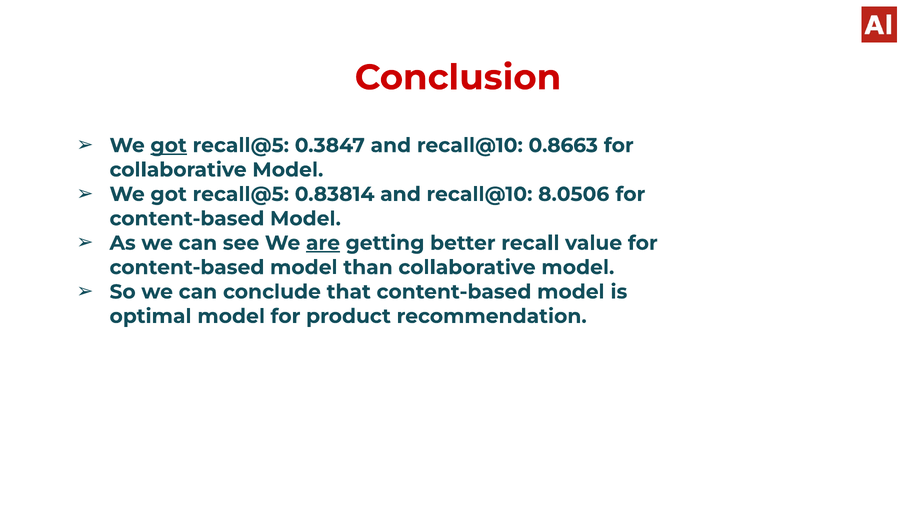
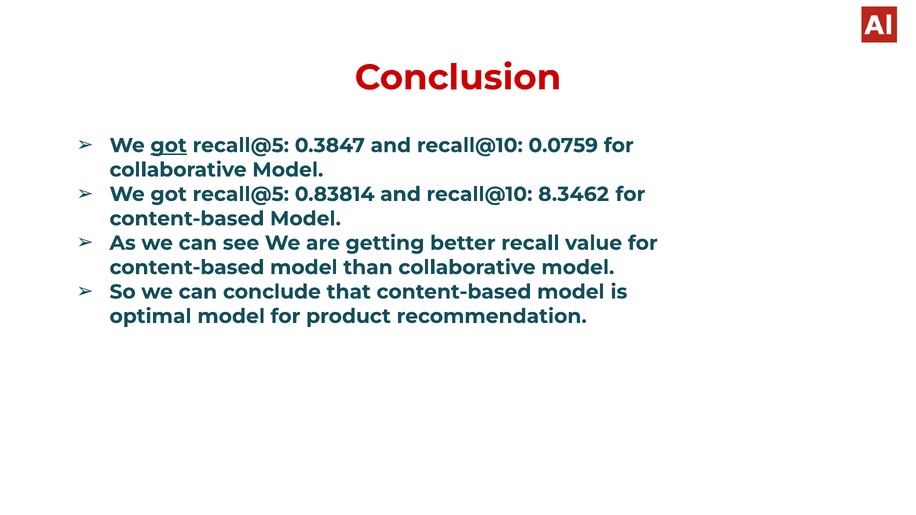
0.8663: 0.8663 -> 0.0759 (563, 146)
8.0506: 8.0506 -> 8.3462 (574, 194)
are underline: present -> none (323, 243)
